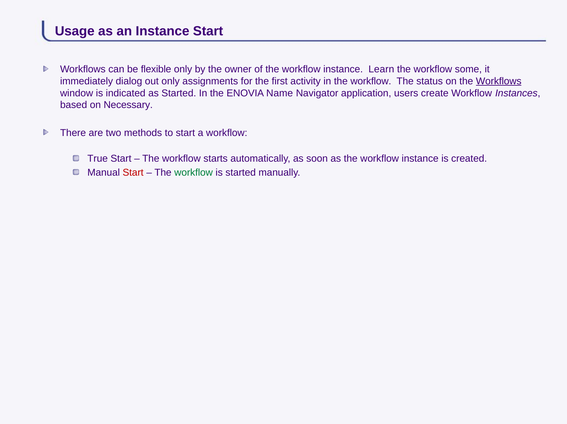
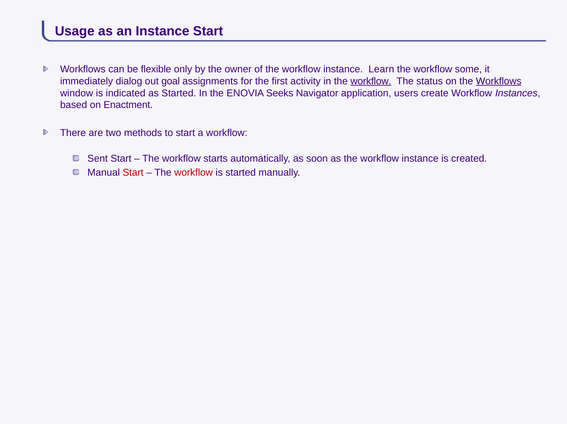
out only: only -> goal (171, 81)
workflow underline: none -> present (371, 81)
Name: Name -> Seeks (280, 93)
Necessary: Necessary -> Enactment (128, 105)
True: True -> Sent (98, 159)
workflow colour: green -> red (194, 172)
